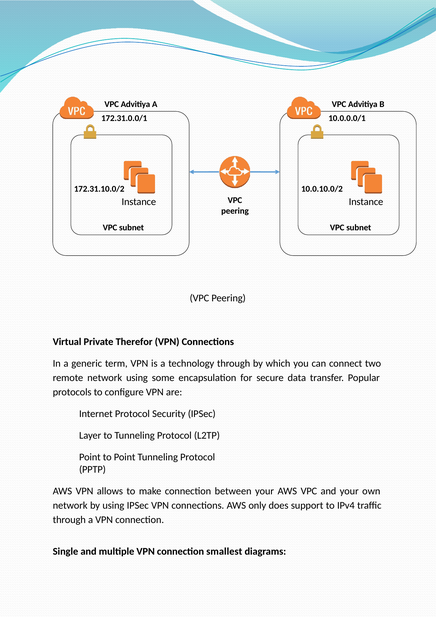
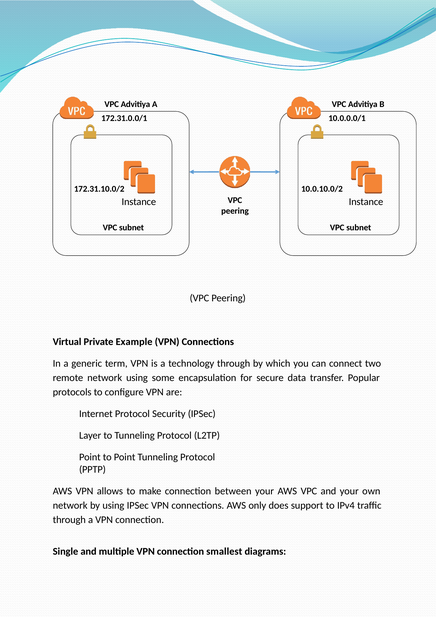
Therefor: Therefor -> Example (134, 342)
